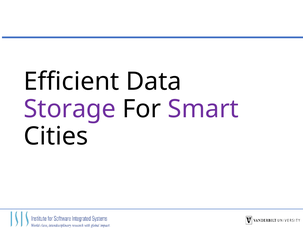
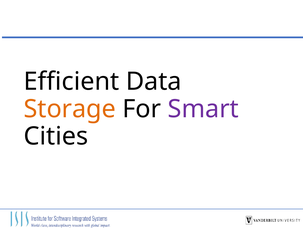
Storage colour: purple -> orange (70, 109)
